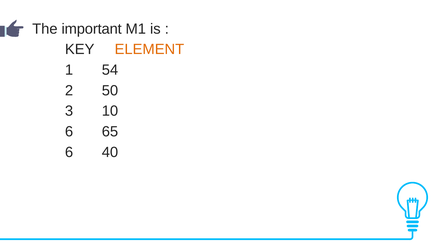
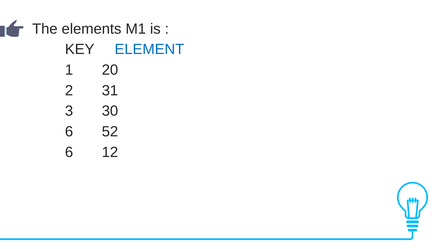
important: important -> elements (92, 29)
ELEMENT colour: orange -> blue (149, 49)
54: 54 -> 20 (110, 70)
50: 50 -> 31 (110, 90)
10: 10 -> 30 (110, 111)
65: 65 -> 52 (110, 131)
40: 40 -> 12 (110, 152)
